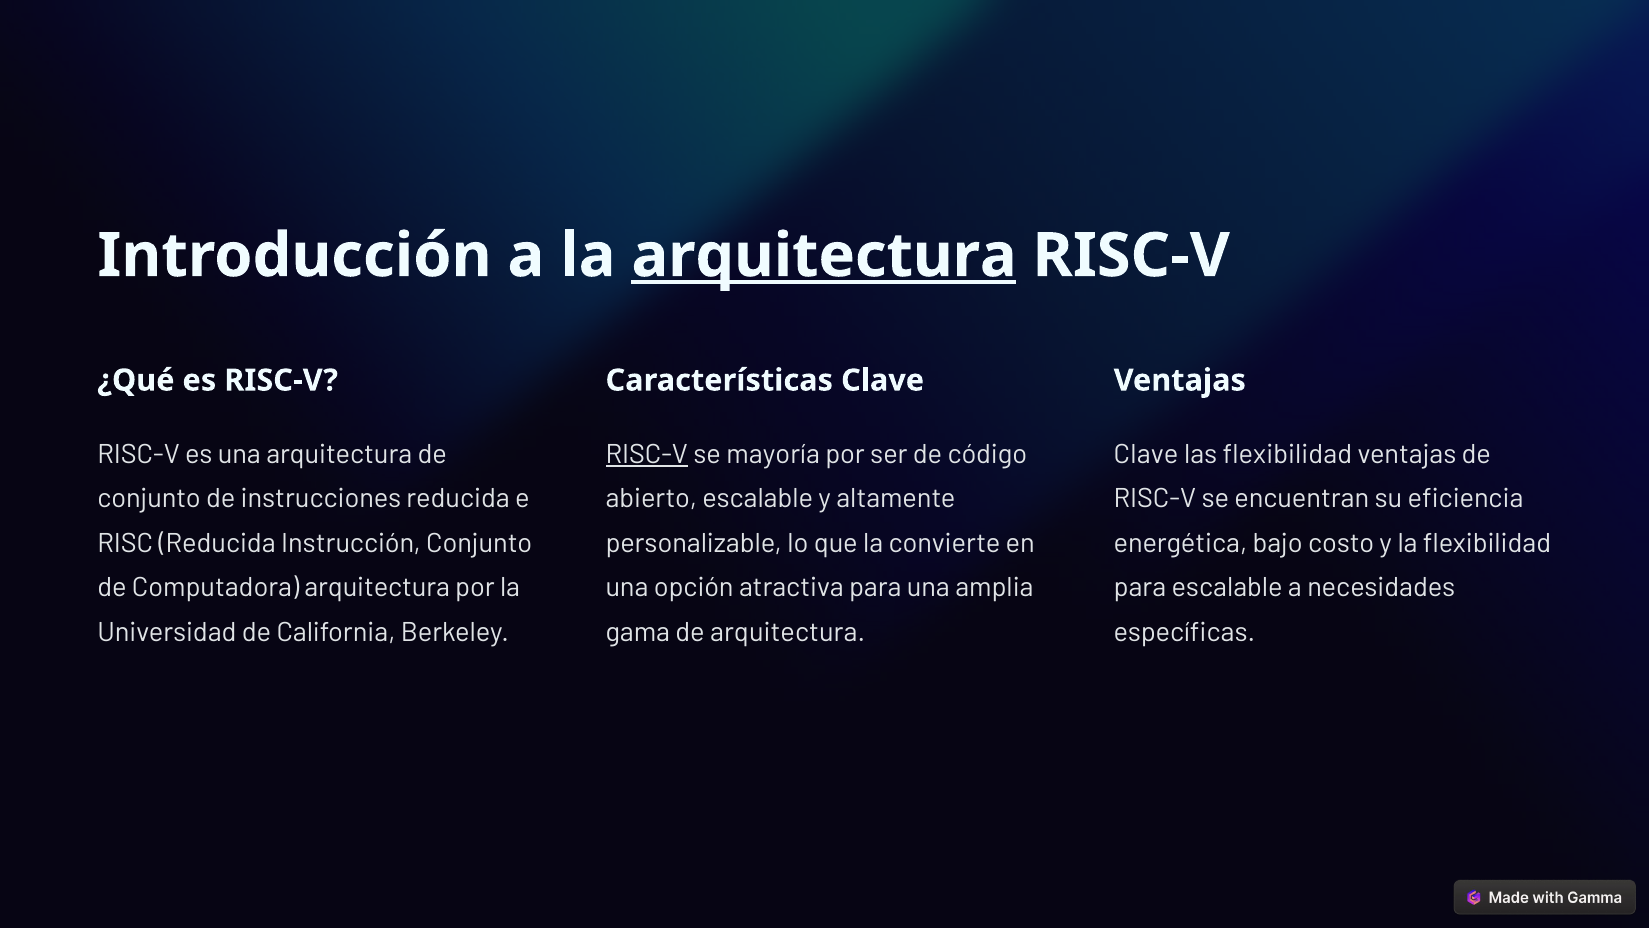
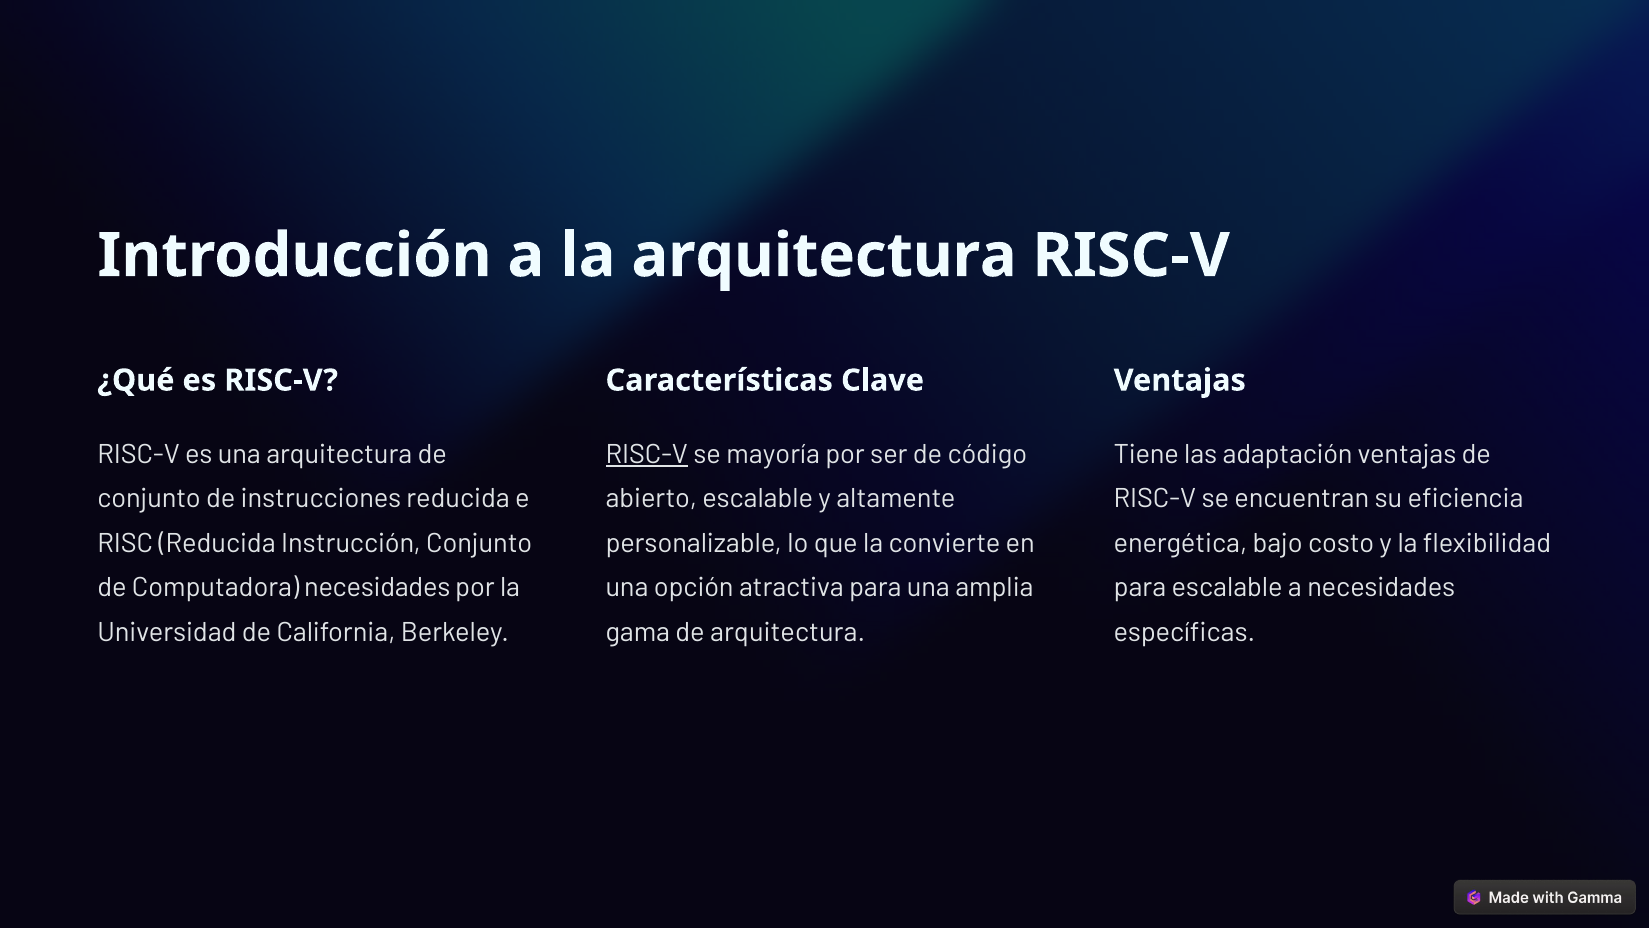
arquitectura underline: present -> none (824, 256)
Clave: Clave -> Tiene (1146, 454)
las flexibilidad: flexibilidad -> adaptación (1288, 454)
Computadora arquitectura: arquitectura -> necesidades (377, 587)
